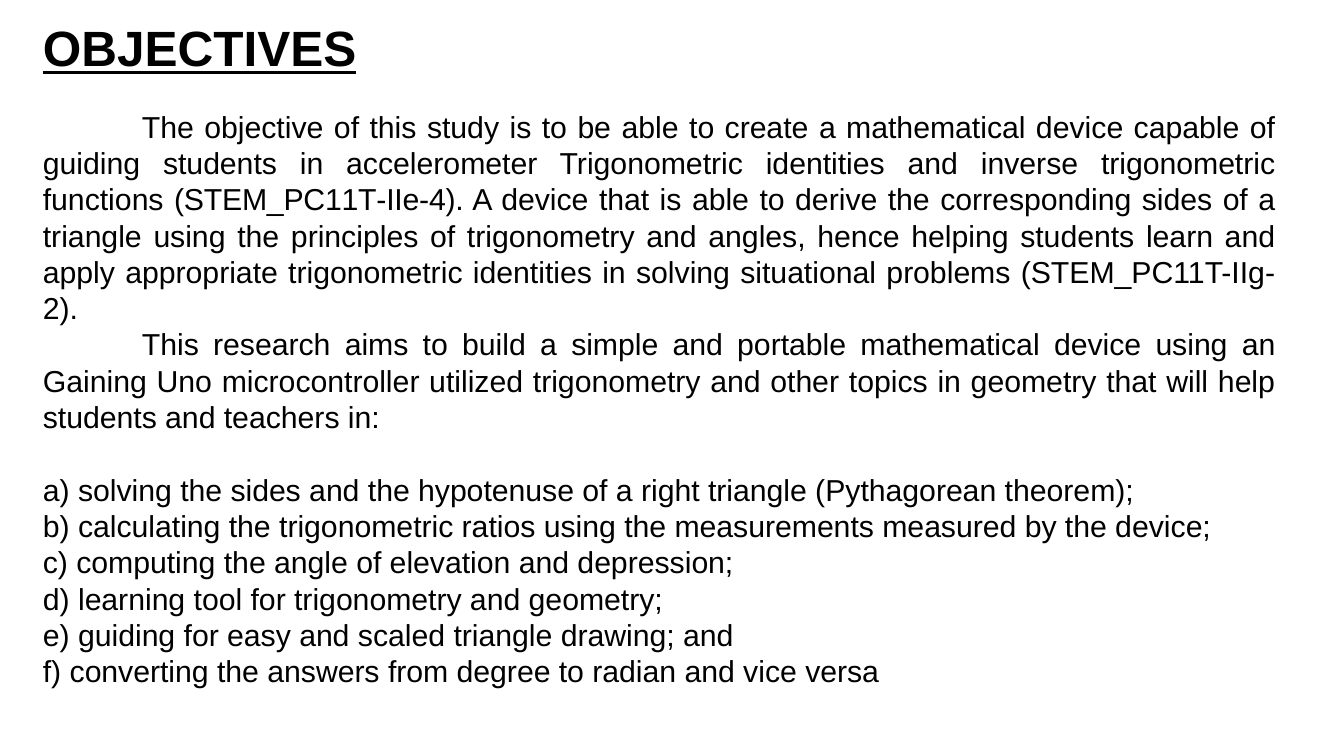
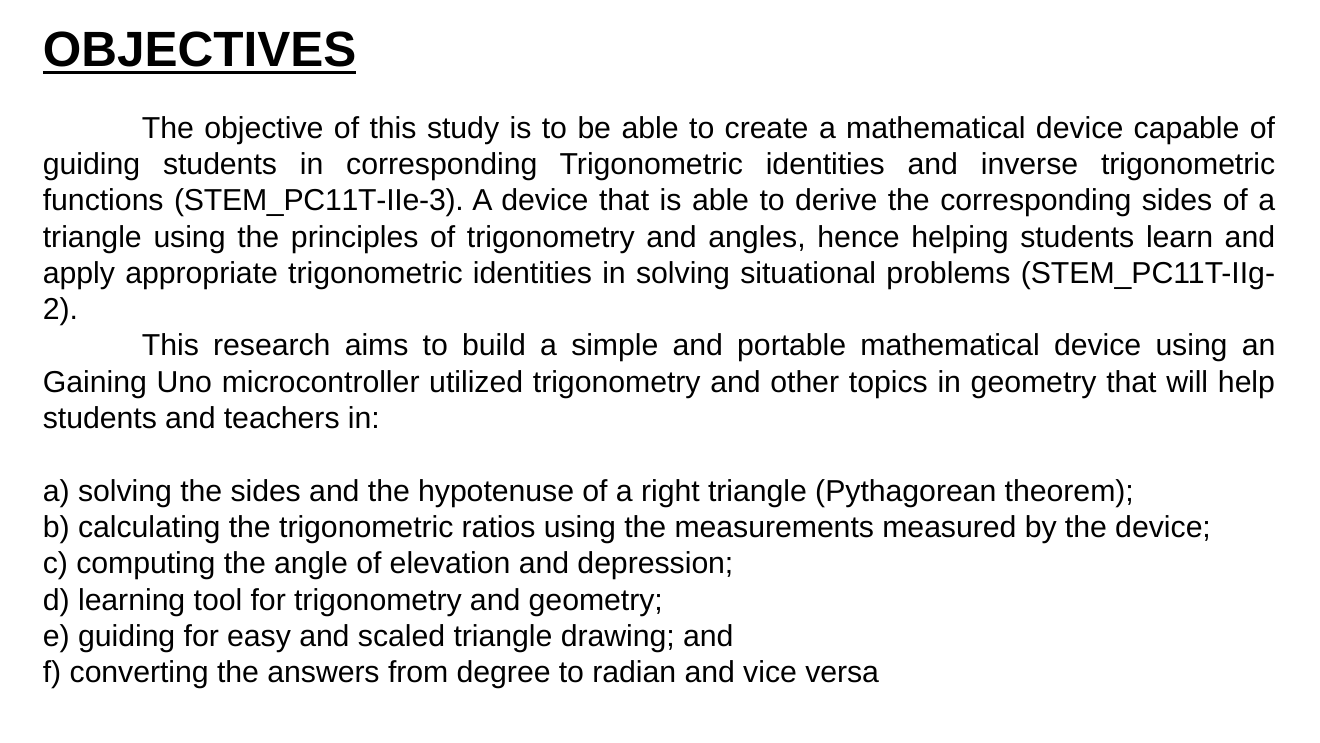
in accelerometer: accelerometer -> corresponding (442, 164)
STEM_PC11T-IIe-4: STEM_PC11T-IIe-4 -> STEM_PC11T-IIe-3 (319, 201)
